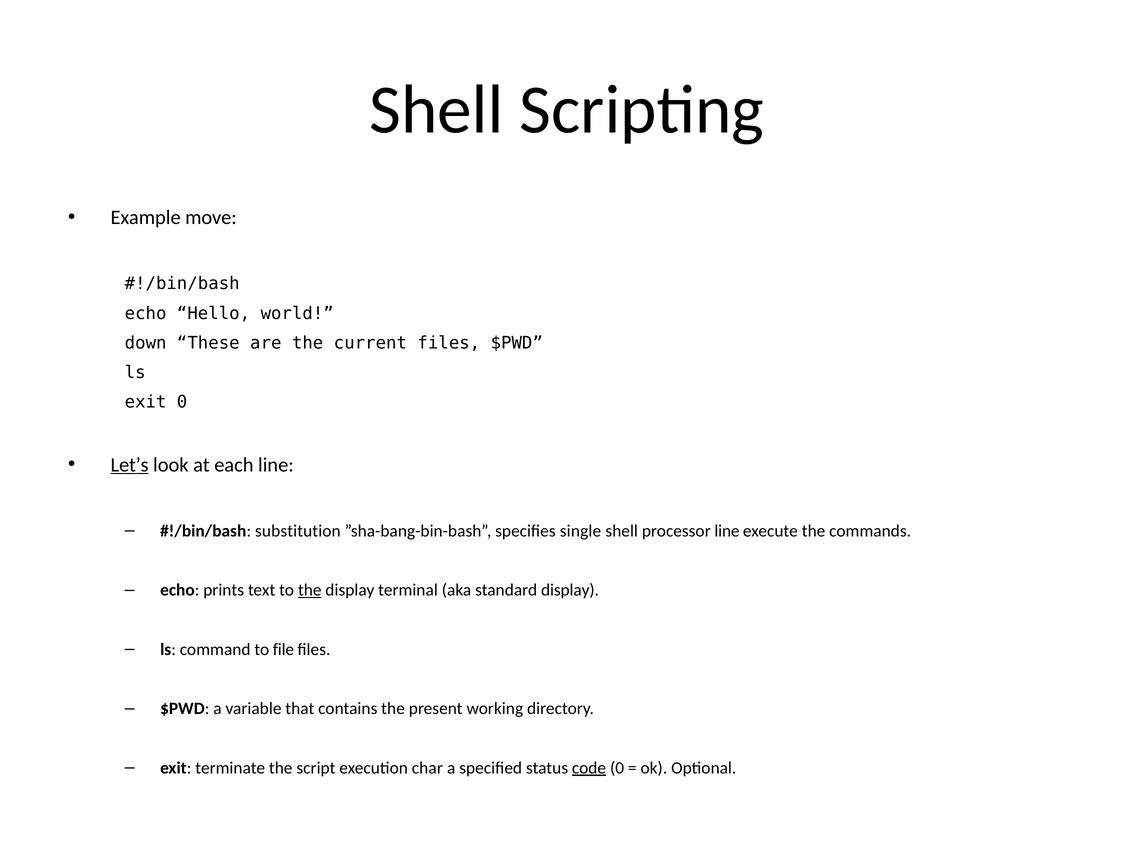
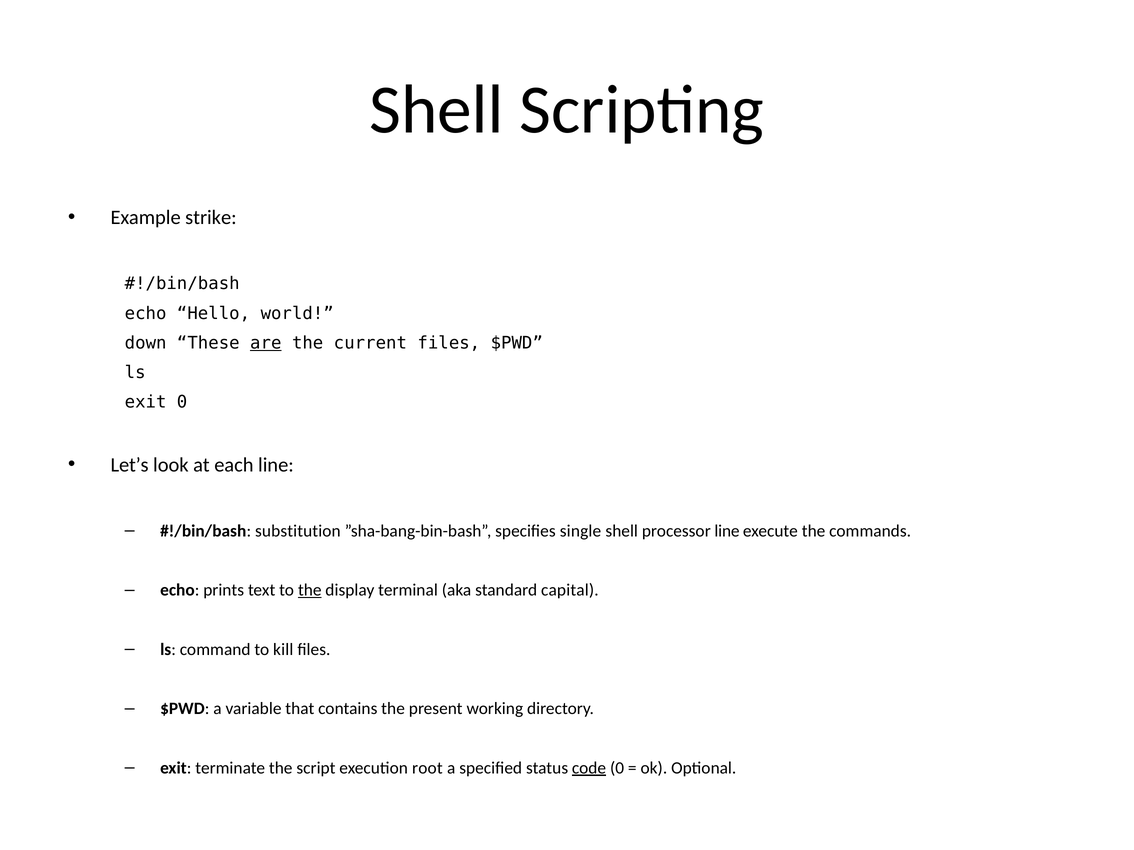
move: move -> strike (211, 218)
are underline: none -> present (266, 343)
Let’s underline: present -> none (130, 465)
standard display: display -> capital (570, 590)
file: file -> kill (283, 650)
char: char -> root (427, 768)
